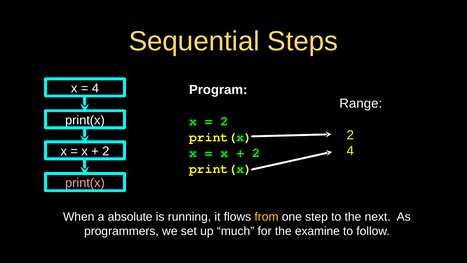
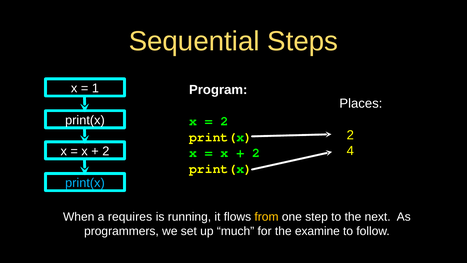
4: 4 -> 1 (95, 88)
Range: Range -> Places (361, 103)
print(x colour: pink -> light blue (85, 183)
absolute: absolute -> requires (130, 217)
